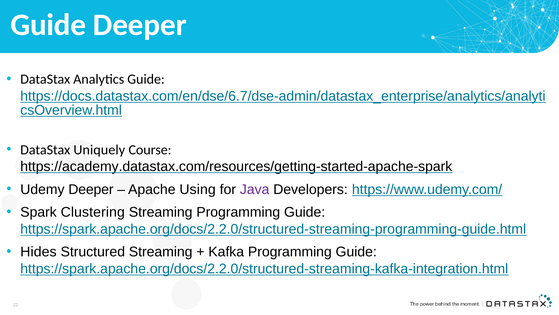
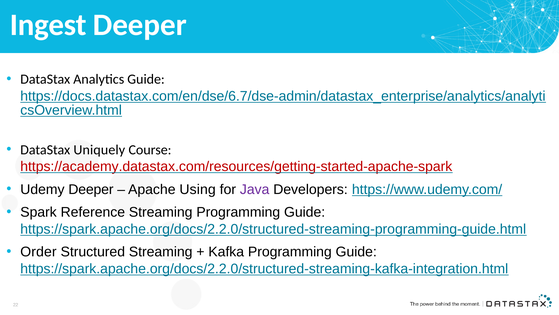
Guide: Guide -> Ingest (48, 25)
https://academy.datastax.com/resources/getting-started-apache-spark colour: black -> red (236, 166)
Clustering: Clustering -> Reference (93, 212)
Hides: Hides -> Order (38, 252)
